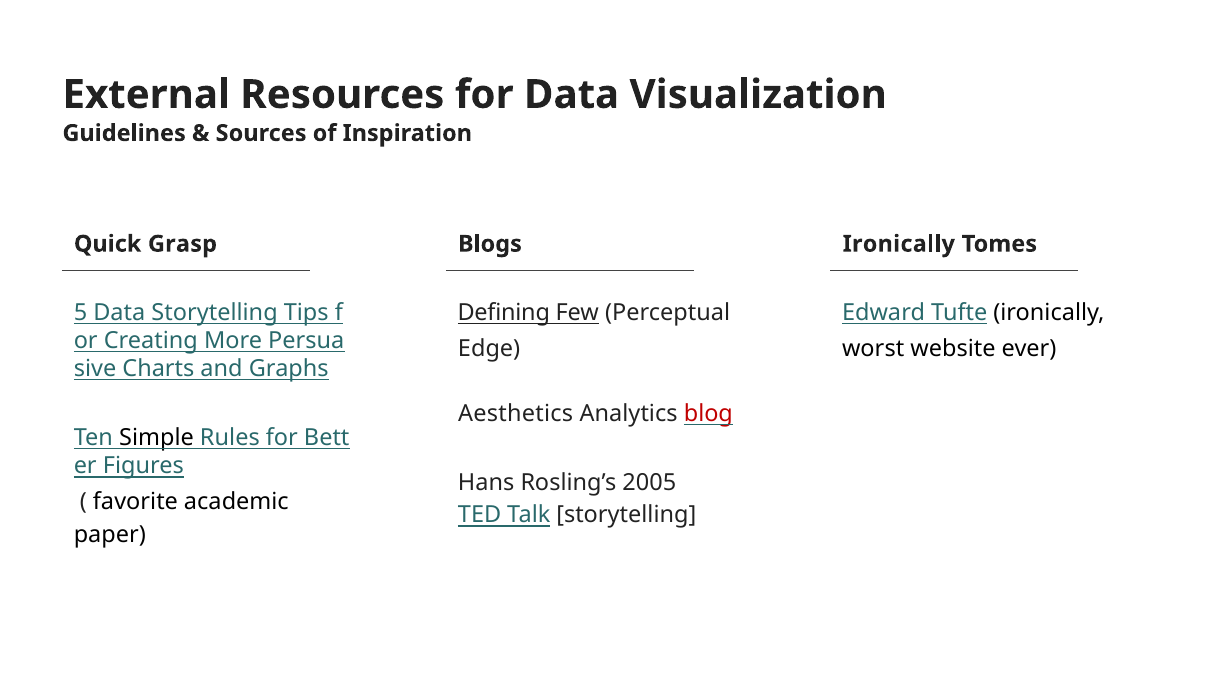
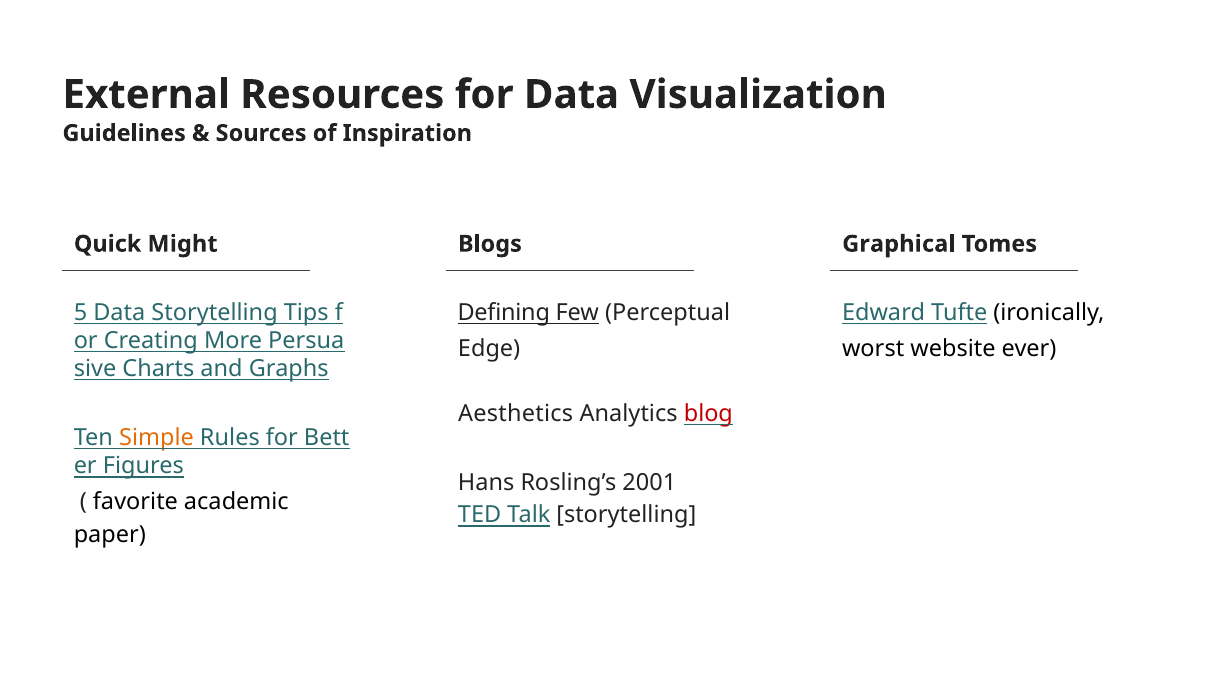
Grasp: Grasp -> Might (183, 244)
Blogs Ironically: Ironically -> Graphical (899, 244)
Simple colour: black -> orange (156, 438)
2005: 2005 -> 2001 (649, 482)
